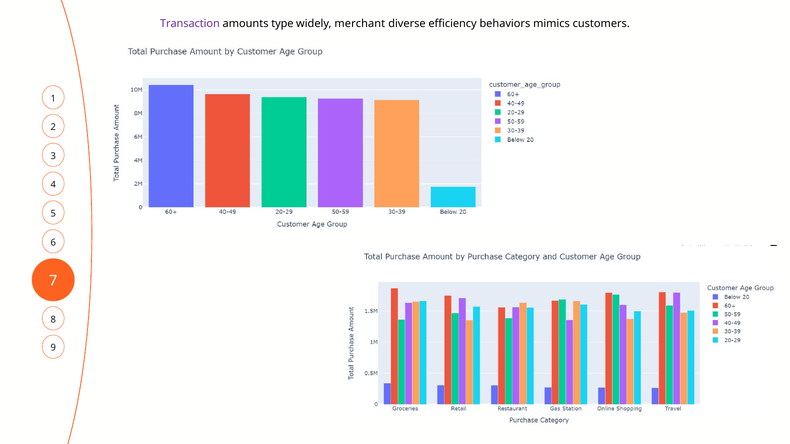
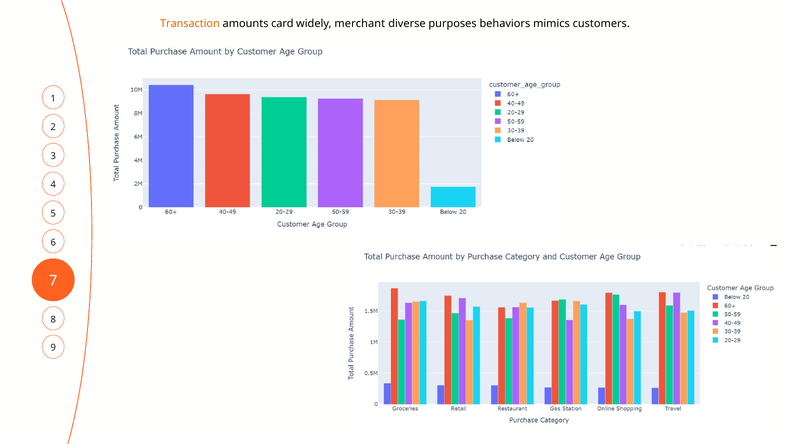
Transaction colour: purple -> orange (190, 24)
type: type -> card (282, 24)
efficiency: efficiency -> purposes (453, 24)
